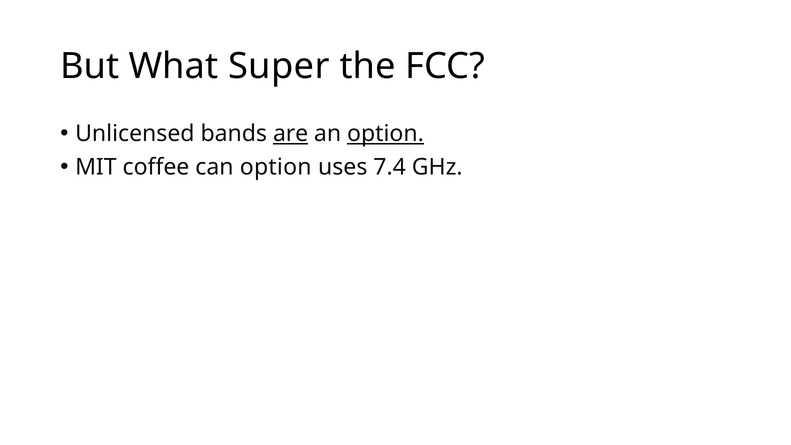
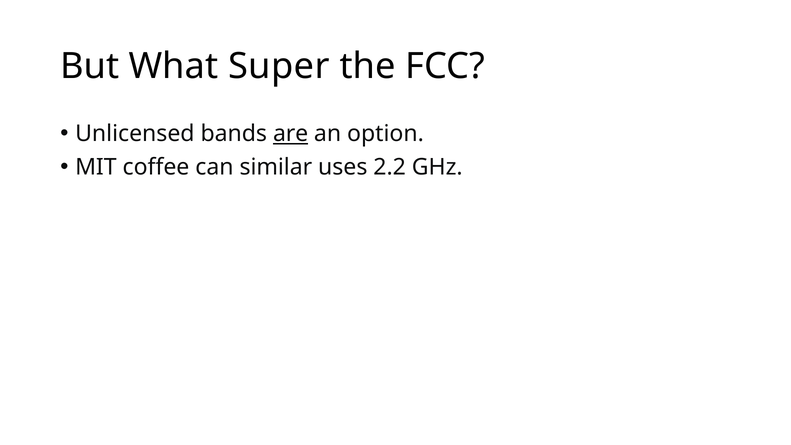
option underline: present -> none (385, 134)
can option: option -> similar (276, 167)
7.4: 7.4 -> 2.2 (390, 167)
